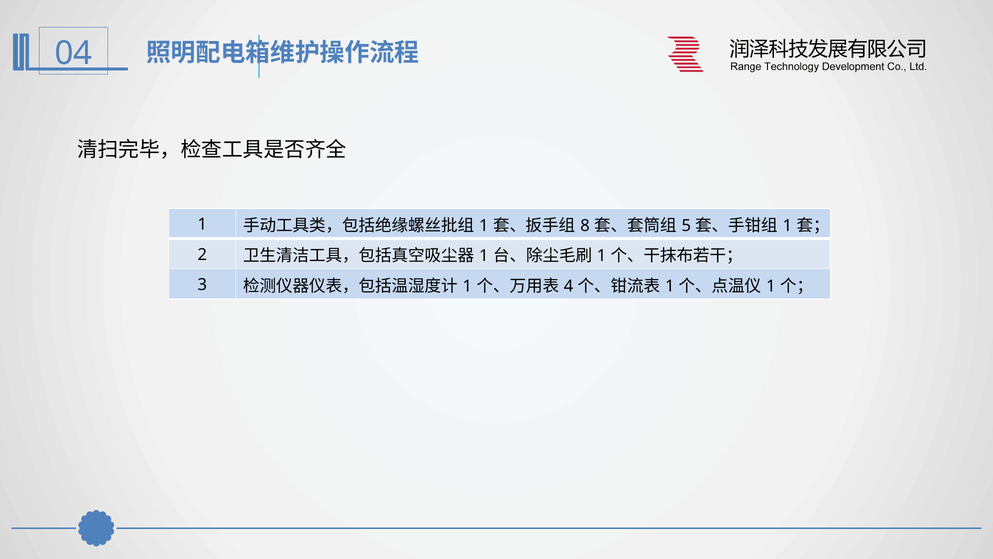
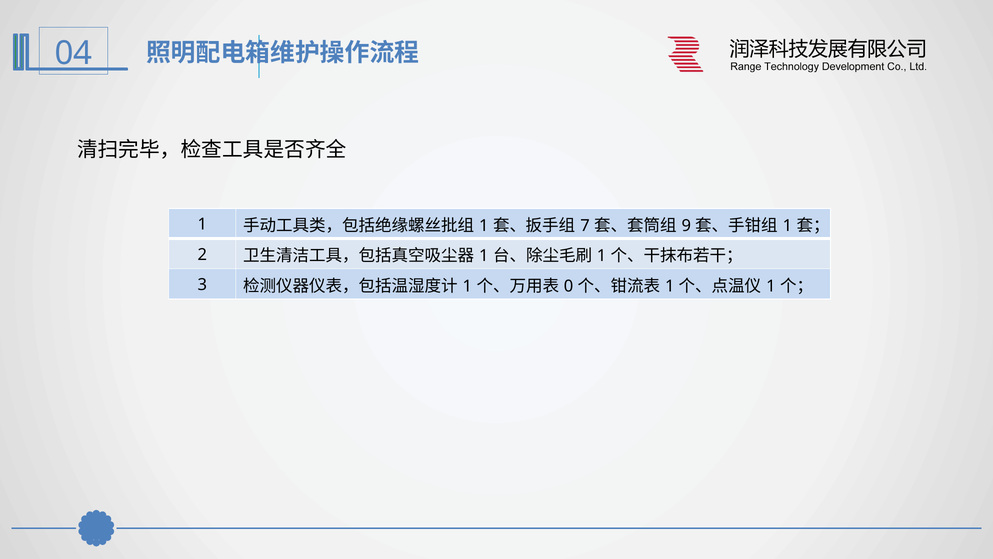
8: 8 -> 7 (585, 226)
5: 5 -> 9 (686, 226)
4: 4 -> 0 (569, 286)
